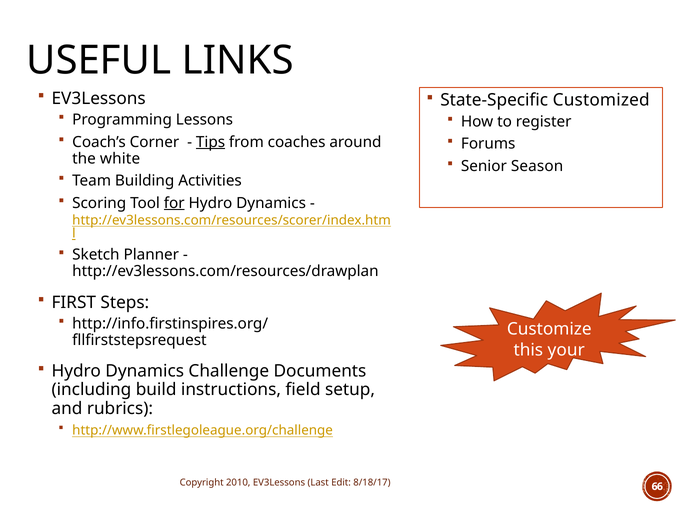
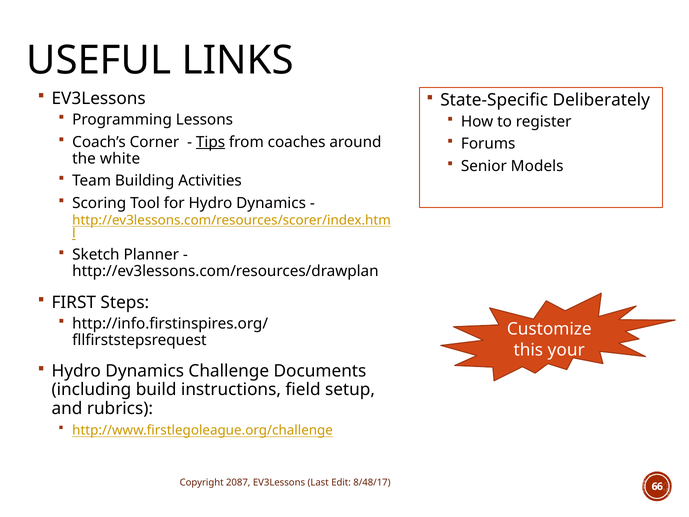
Customized: Customized -> Deliberately (601, 100)
Season: Season -> Models (537, 166)
for underline: present -> none (174, 203)
2010: 2010 -> 2087 (238, 483)
8/18/17: 8/18/17 -> 8/48/17 (372, 483)
